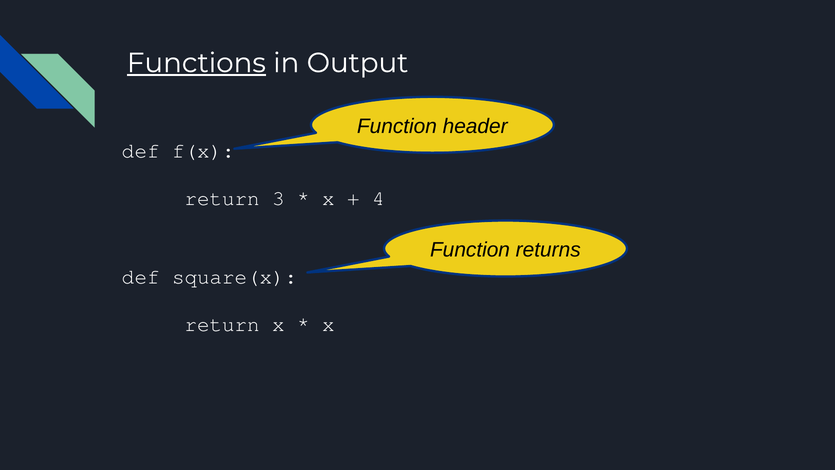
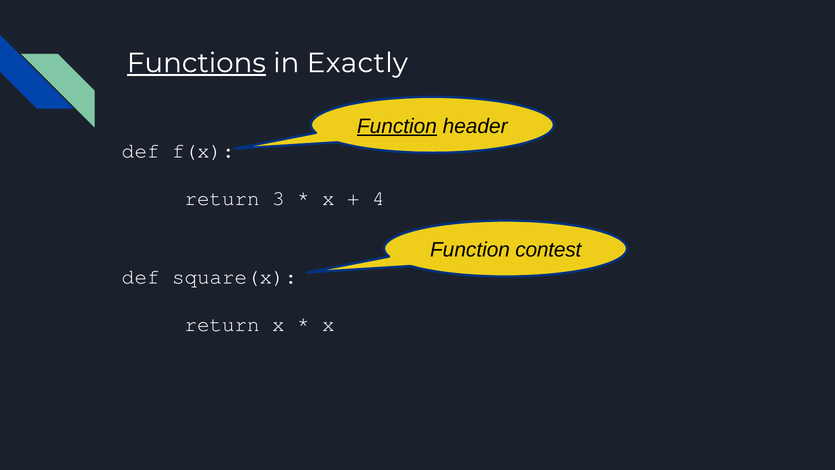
Output: Output -> Exactly (357, 63)
Function underline: none -> present (397, 126)
returns: returns -> contest (548, 250)
